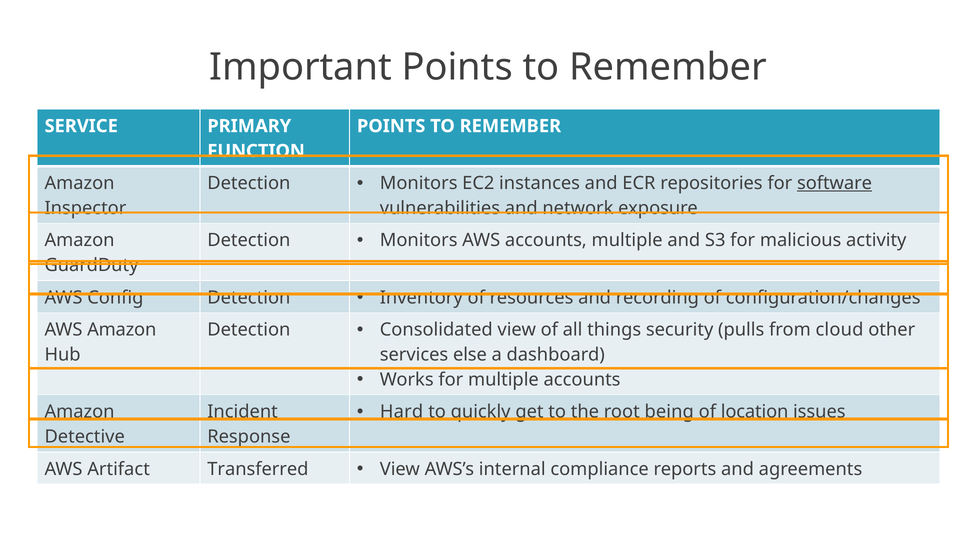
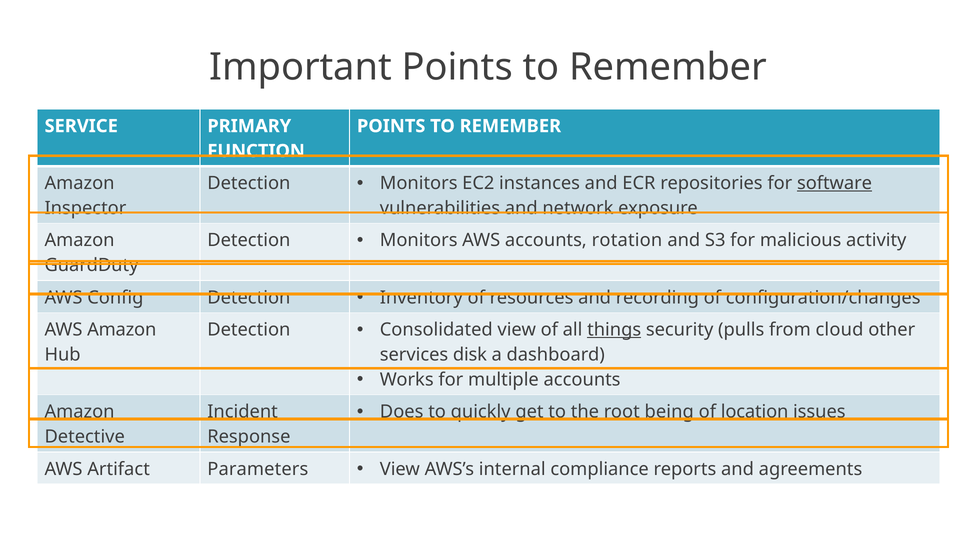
accounts multiple: multiple -> rotation (627, 241)
things underline: none -> present (614, 330)
else: else -> disk (470, 355)
Hard: Hard -> Does (402, 412)
Transferred: Transferred -> Parameters (258, 469)
